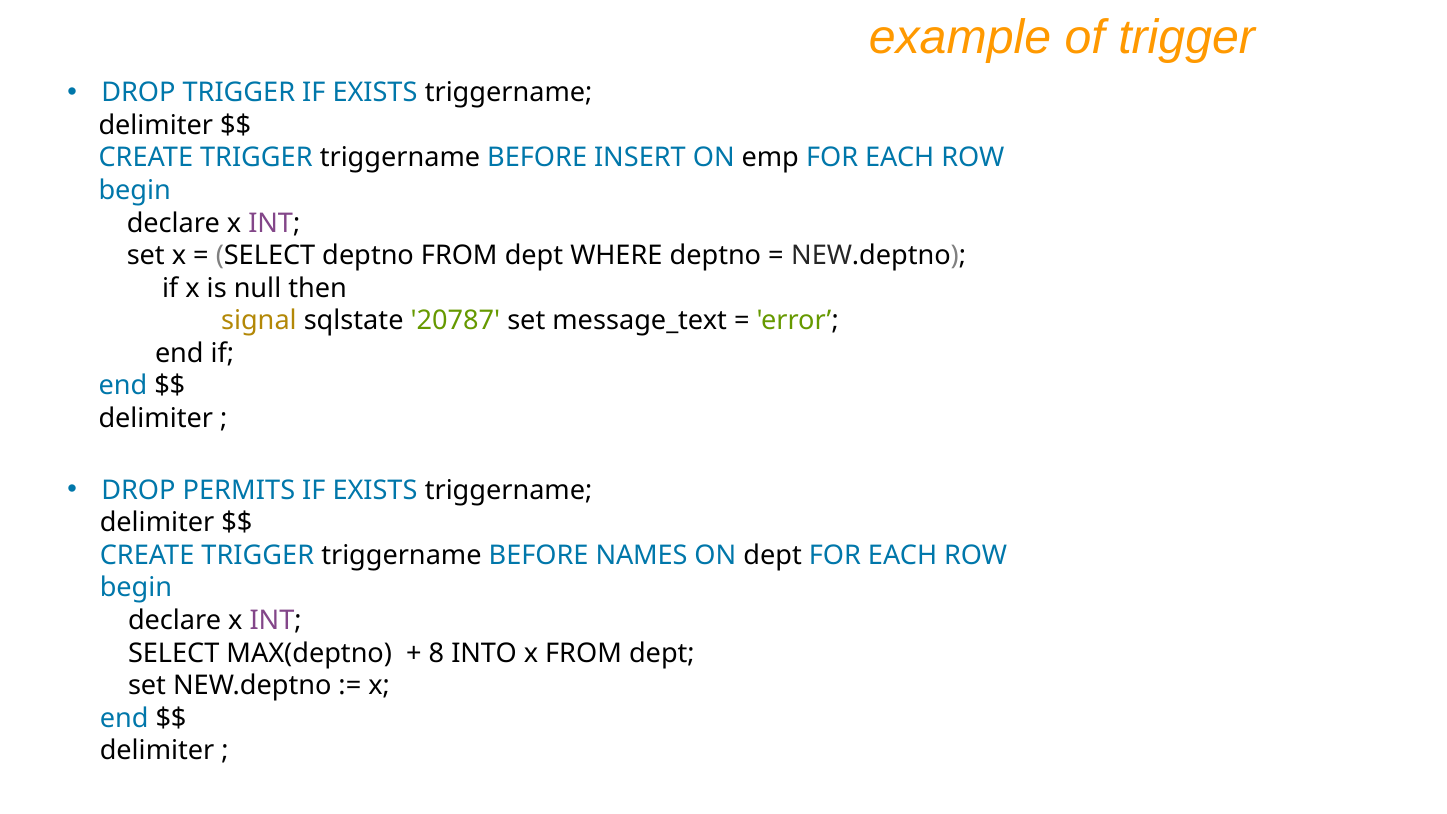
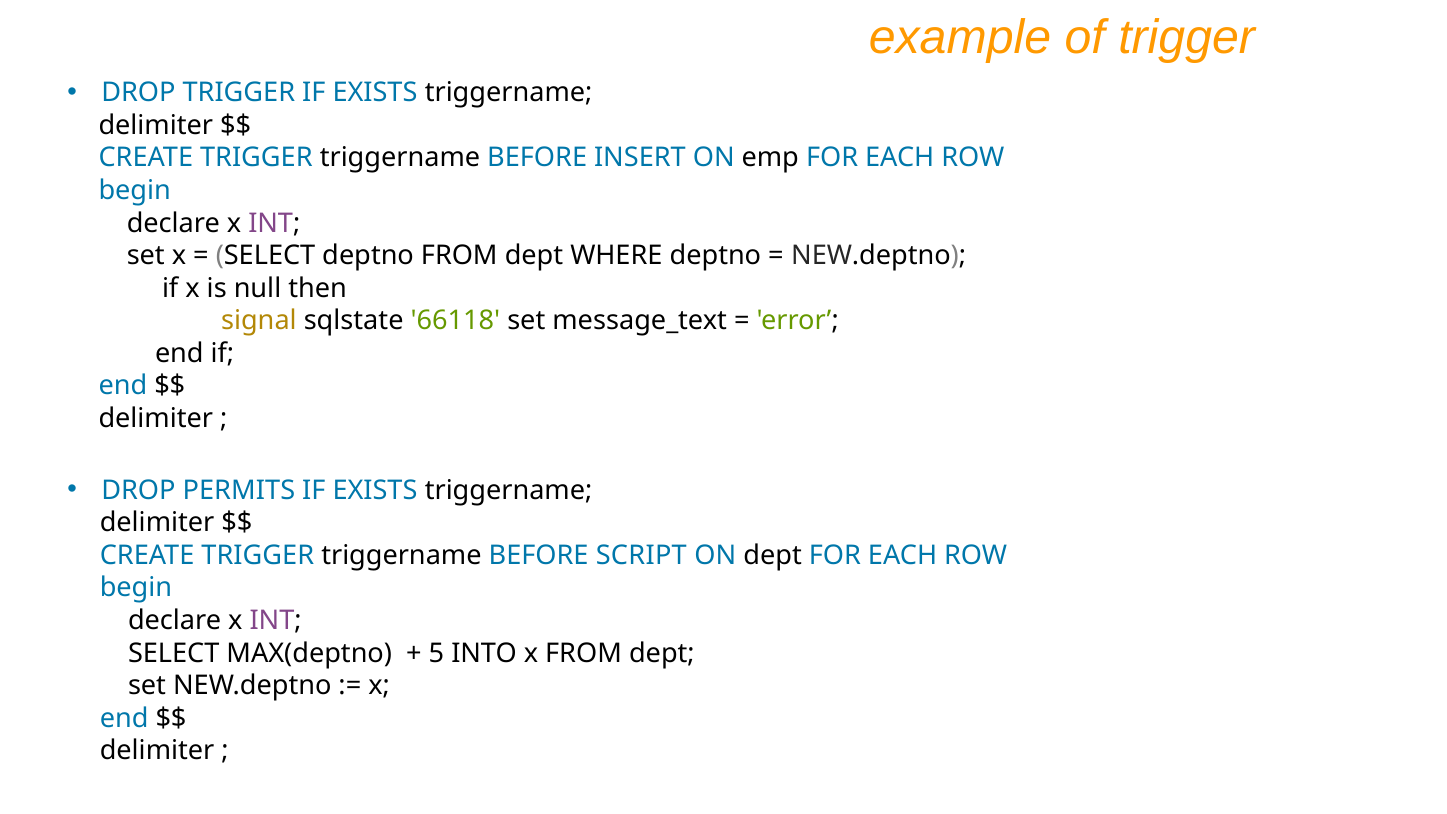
20787: 20787 -> 66118 (455, 321)
NAMES: NAMES -> SCRIPT (641, 555)
8: 8 -> 5 (436, 653)
